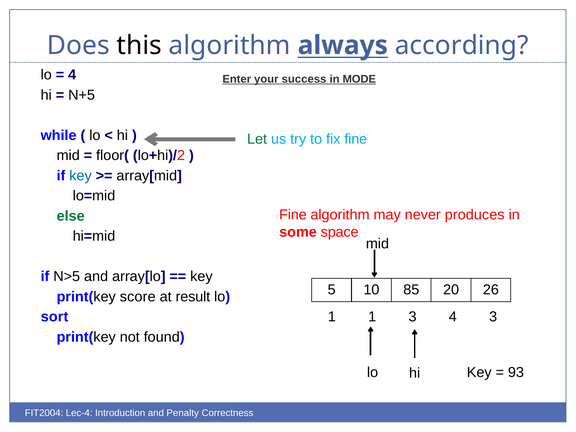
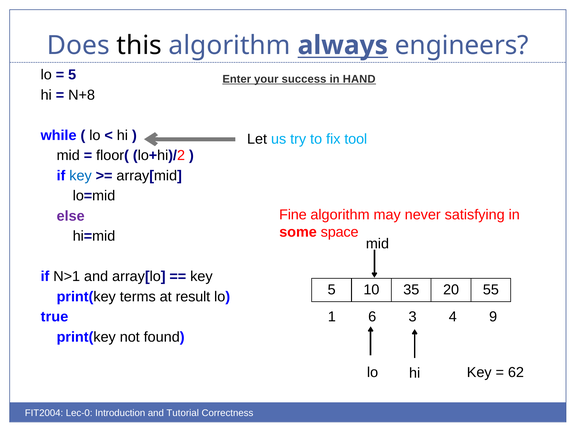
according: according -> engineers (462, 45)
4: 4 -> 5 (72, 75)
MODE: MODE -> HAND (359, 79)
N+5: N+5 -> N+8 (82, 95)
Let colour: green -> black (257, 139)
fix fine: fine -> tool (356, 139)
produces: produces -> satisfying (475, 215)
else colour: green -> purple (71, 216)
N>5: N>5 -> N>1 (67, 276)
85: 85 -> 35 (411, 290)
26: 26 -> 55 (491, 290)
score: score -> terms (138, 297)
1 1: 1 -> 6 (372, 317)
4 3: 3 -> 9 (493, 317)
sort: sort -> true (55, 317)
93: 93 -> 62 (516, 372)
Lec-4: Lec-4 -> Lec-0 (79, 413)
Penalty: Penalty -> Tutorial (183, 413)
